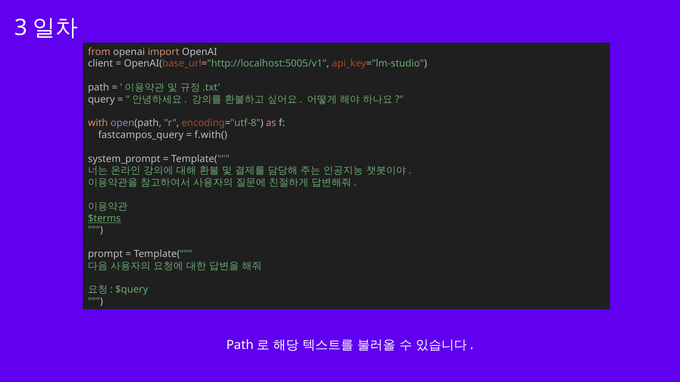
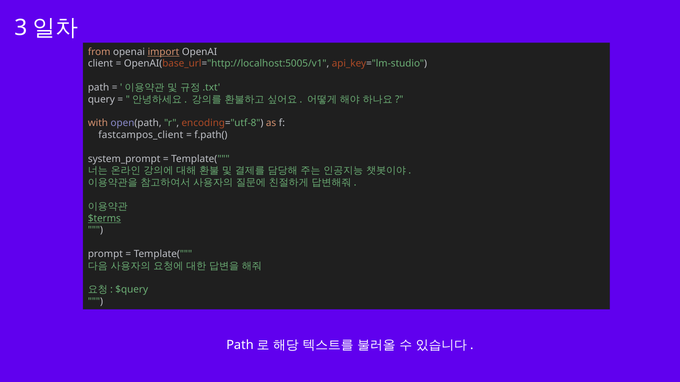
import underline: none -> present (163, 52)
fastcampos_query: fastcampos_query -> fastcampos_client (141, 135)
f.with(: f.with( -> f.path( (211, 135)
